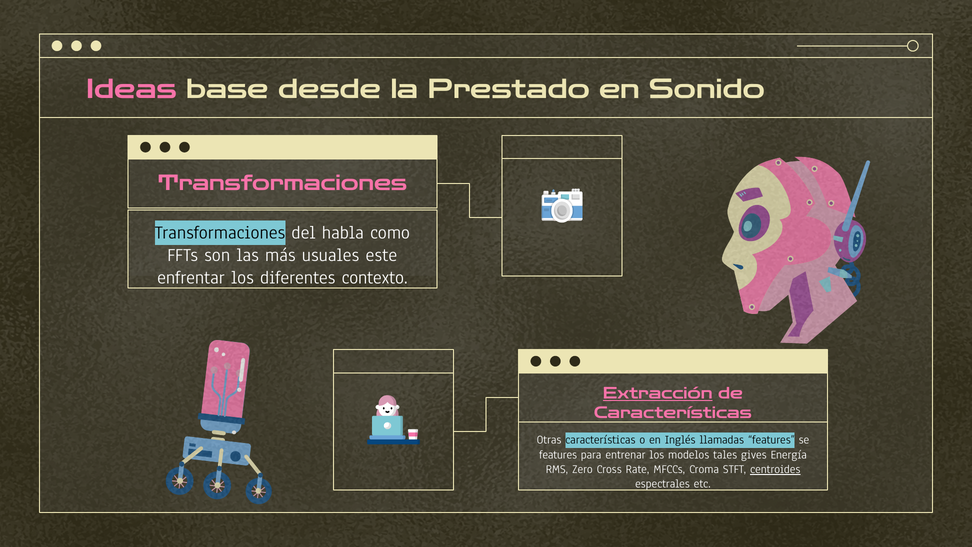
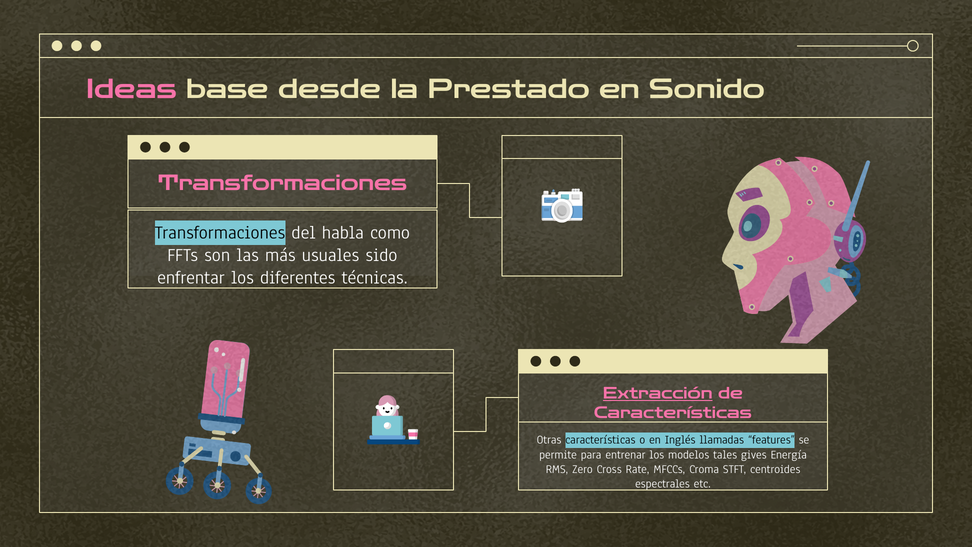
este: este -> sido (381, 255)
contexto: contexto -> técnicas (375, 278)
features: features -> permite (558, 454)
centroides underline: present -> none (775, 469)
